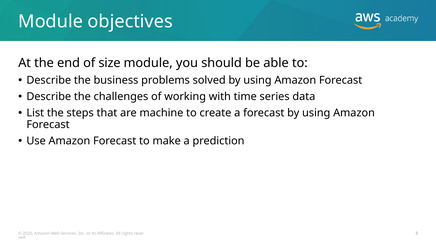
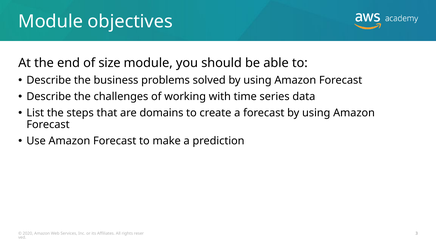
machine: machine -> domains (161, 113)
